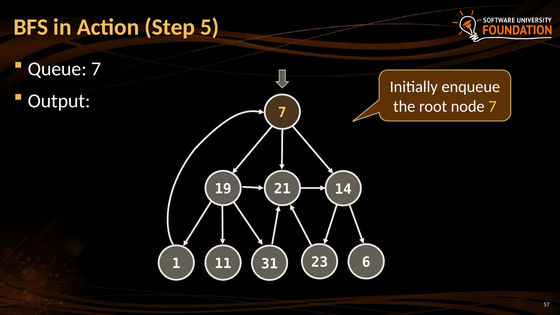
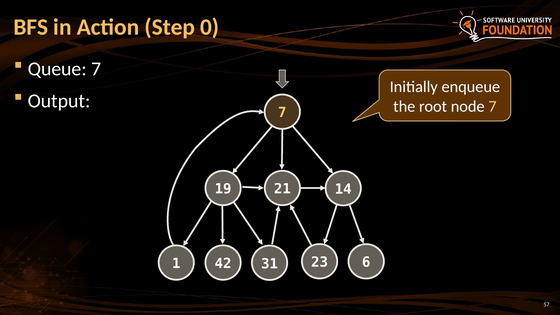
5: 5 -> 0 (210, 27)
11: 11 -> 42 (223, 264)
